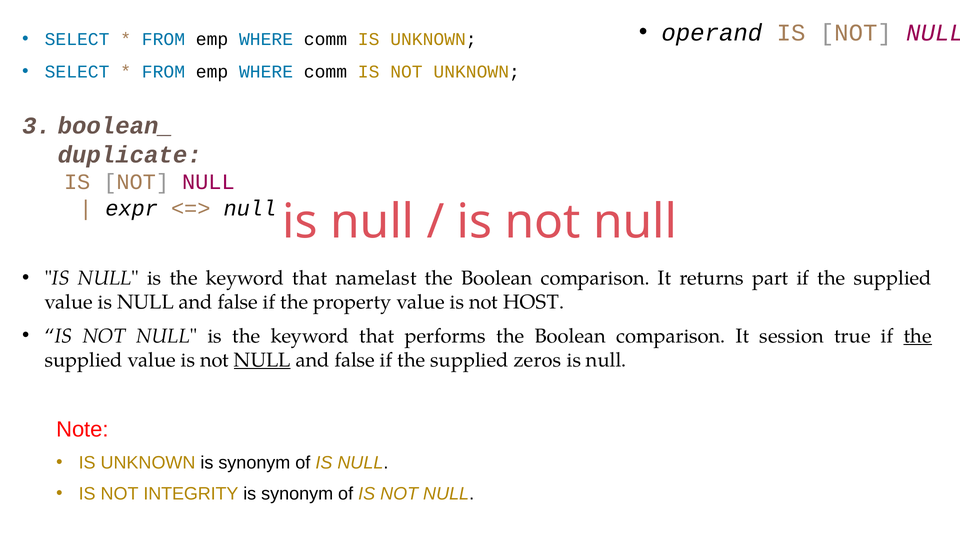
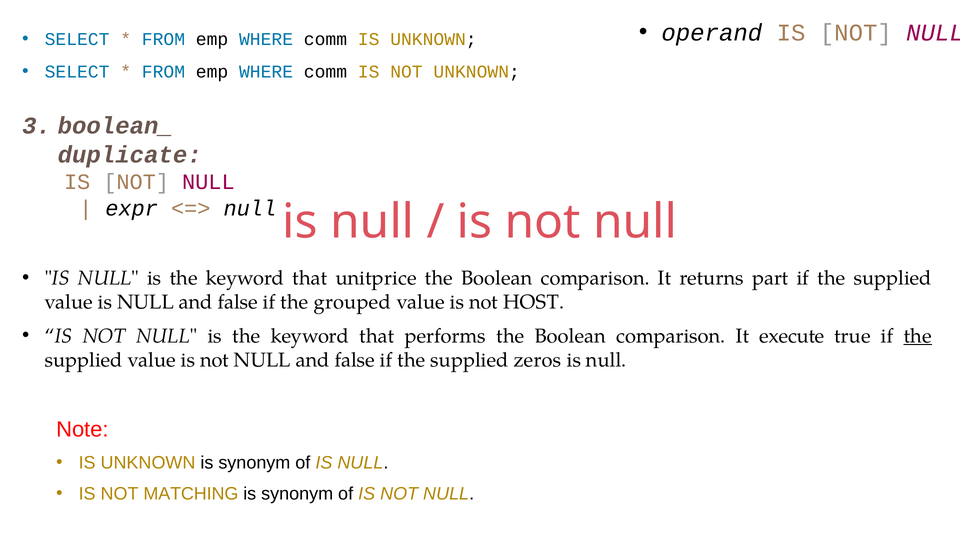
namelast: namelast -> unitprice (376, 278)
property: property -> grouped (352, 302)
session: session -> execute (792, 336)
NULL underline: present -> none (262, 360)
INTEGRITY: INTEGRITY -> MATCHING (191, 494)
